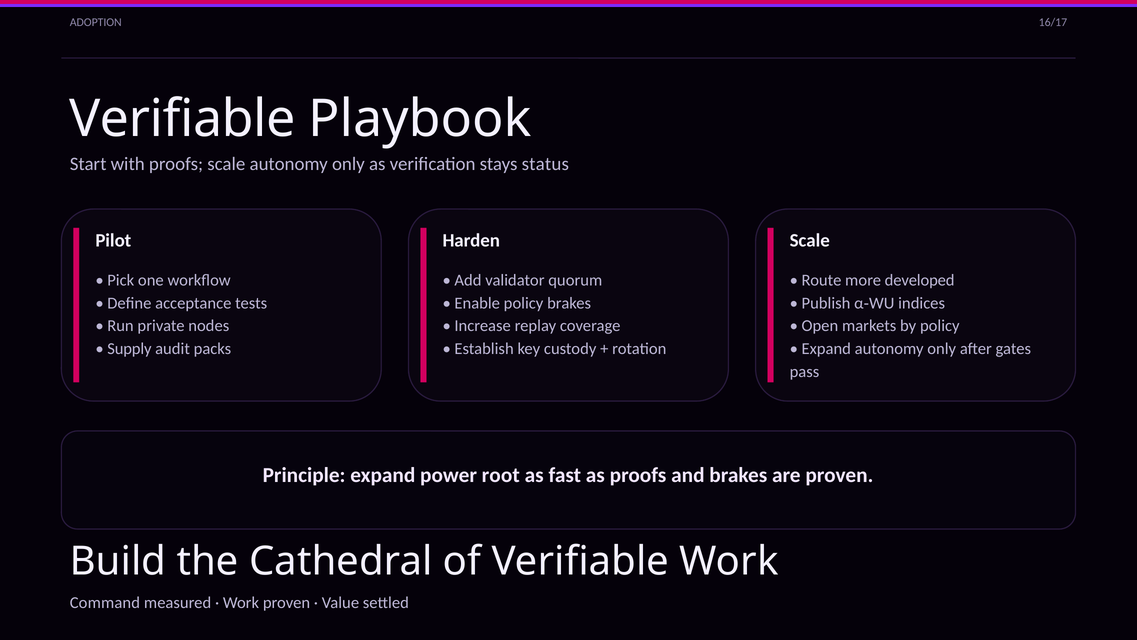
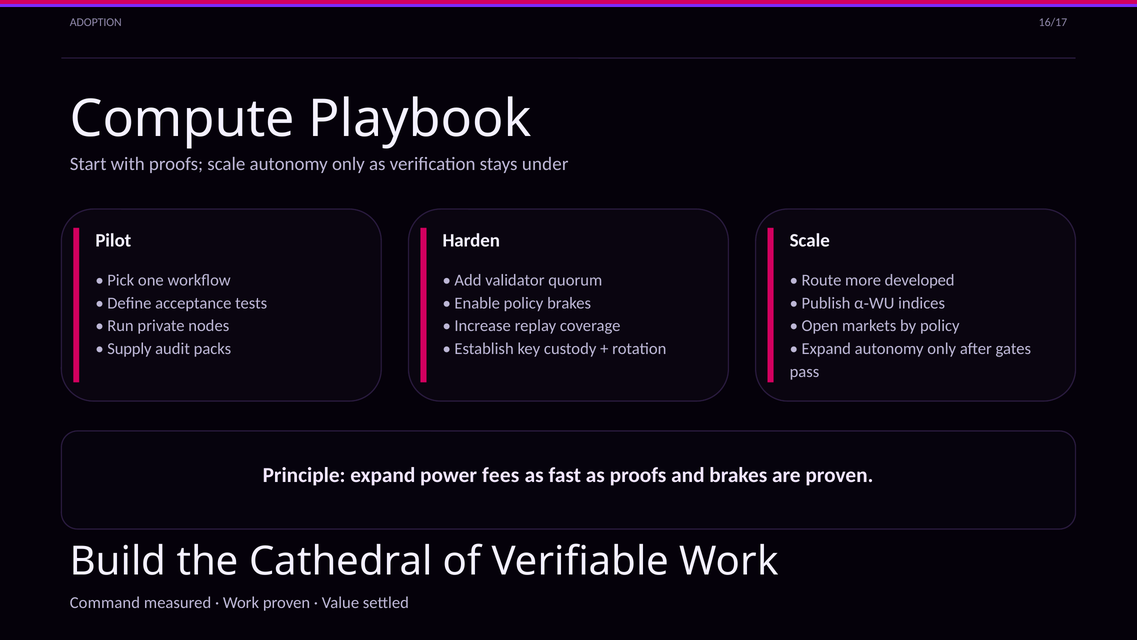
Verifiable: Verifiable -> Compute (182, 119)
status: status -> under (545, 164)
root: root -> fees (501, 475)
